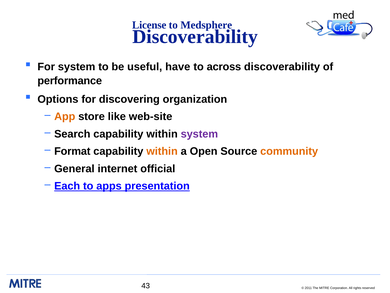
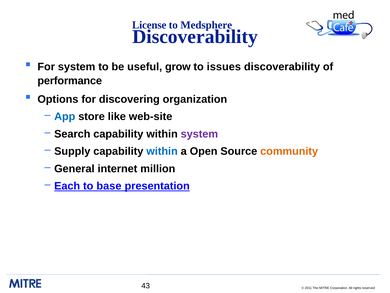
have: have -> grow (178, 67)
across: across -> issues (224, 67)
App colour: orange -> blue (65, 116)
Format: Format -> Supply (72, 151)
within colour: orange -> blue (162, 151)
official: official -> million (158, 168)
apps: apps -> base (109, 186)
